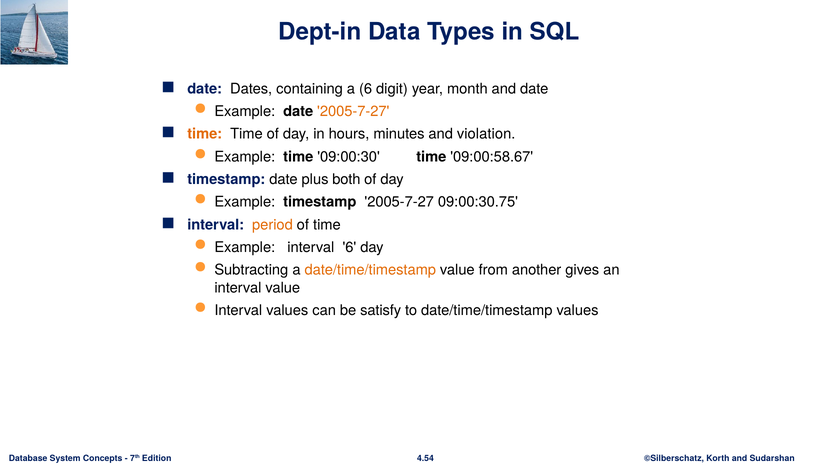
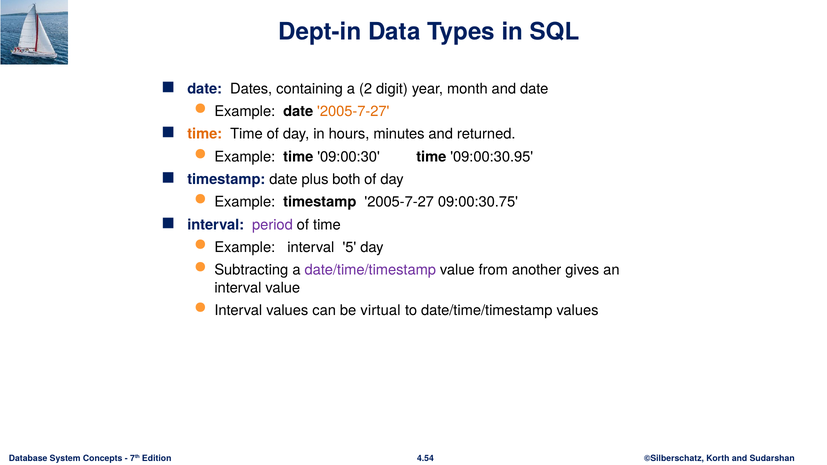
a 6: 6 -> 2 (366, 89)
violation: violation -> returned (486, 134)
09:00:58.67: 09:00:58.67 -> 09:00:30.95 (492, 157)
period colour: orange -> purple (272, 225)
interval 6: 6 -> 5 (349, 248)
date/time/timestamp colour: orange -> purple (370, 270)
satisfy: satisfy -> virtual (381, 311)
